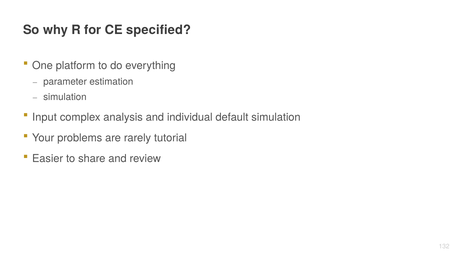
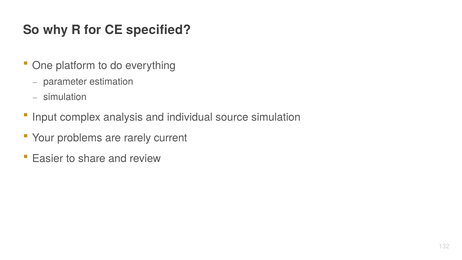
default: default -> source (232, 117)
tutorial: tutorial -> current (171, 138)
